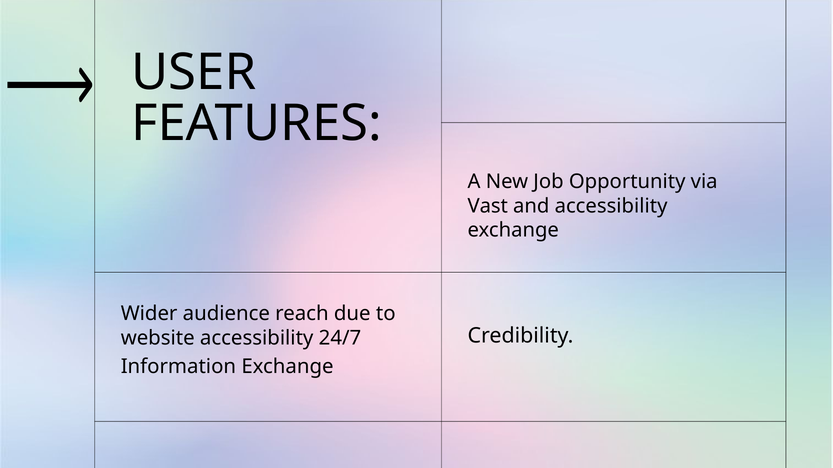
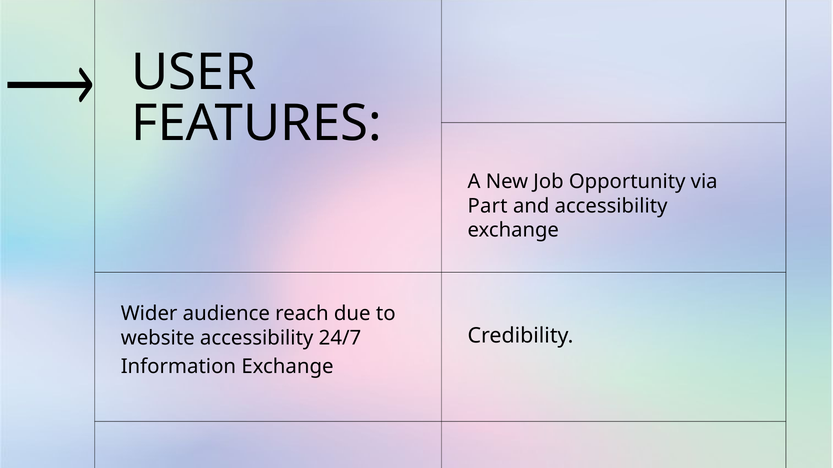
Vast: Vast -> Part (488, 206)
